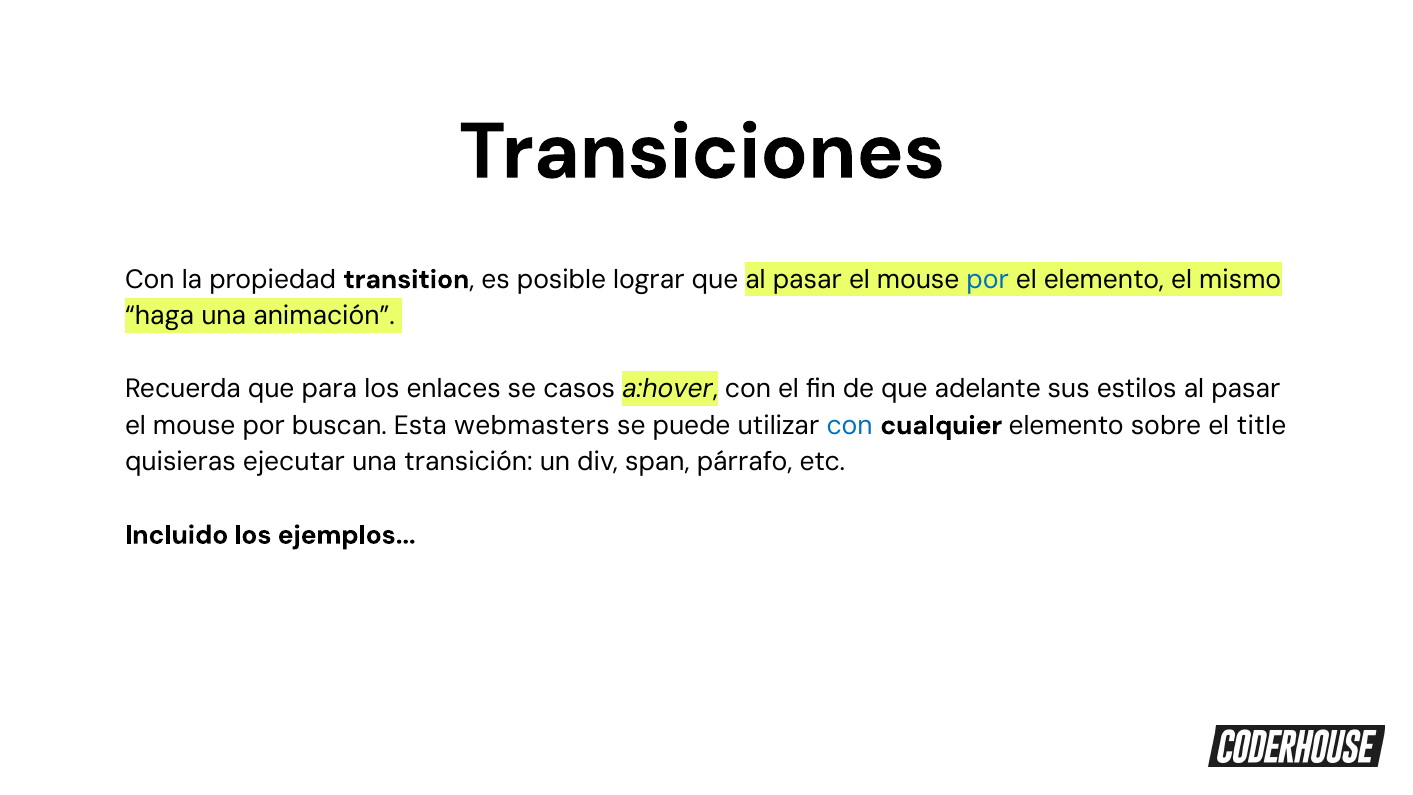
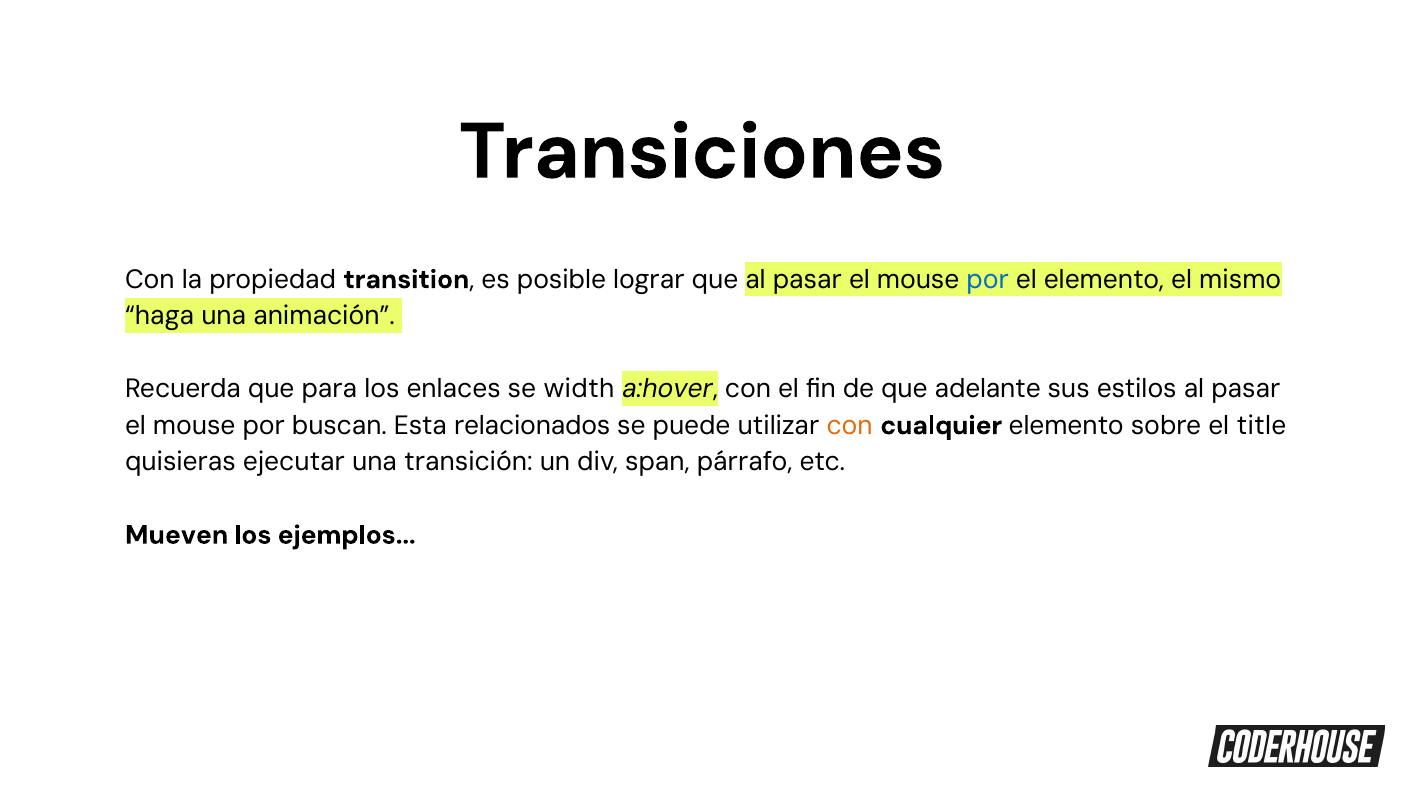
casos: casos -> width (579, 389)
webmasters: webmasters -> relacionados (532, 425)
con colour: blue -> orange (850, 425)
Incluido: Incluido -> Mueven (177, 535)
